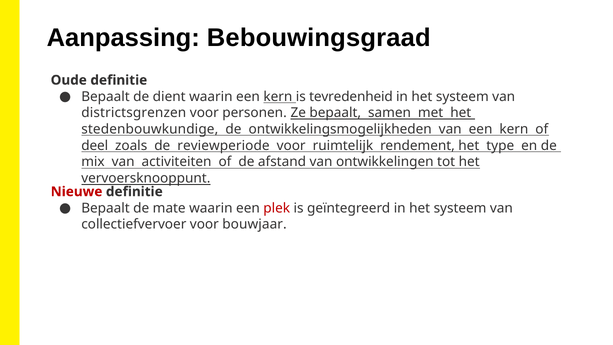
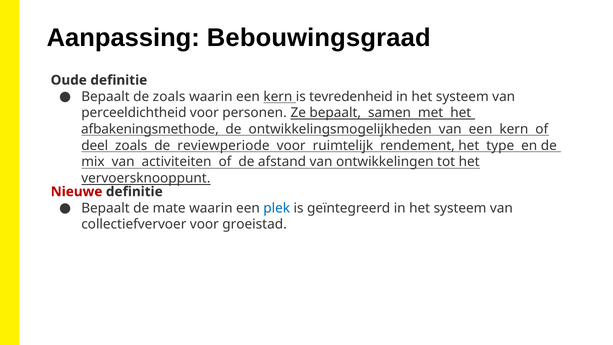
de dient: dient -> zoals (169, 96)
districtsgrenzen: districtsgrenzen -> perceeldichtheid (134, 113)
stedenbouwkundige: stedenbouwkundige -> afbakeningsmethode (150, 129)
plek colour: red -> blue (277, 208)
bouwjaar: bouwjaar -> groeistad (255, 224)
